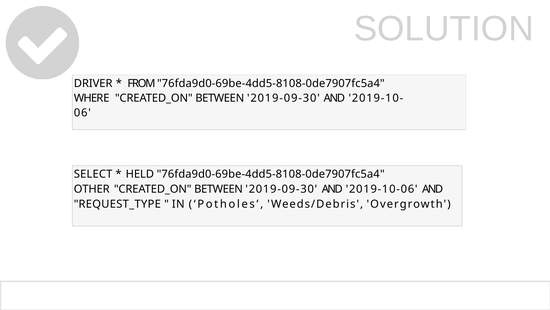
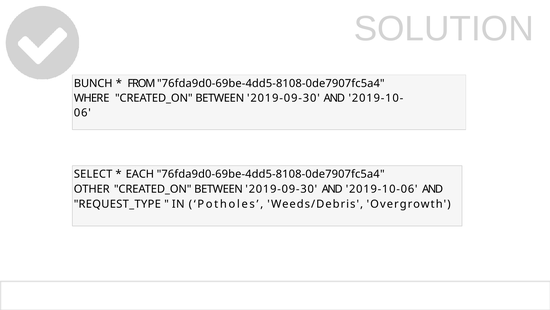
DRIVER: DRIVER -> BUNCH (93, 83)
HELD: HELD -> EACH (140, 174)
